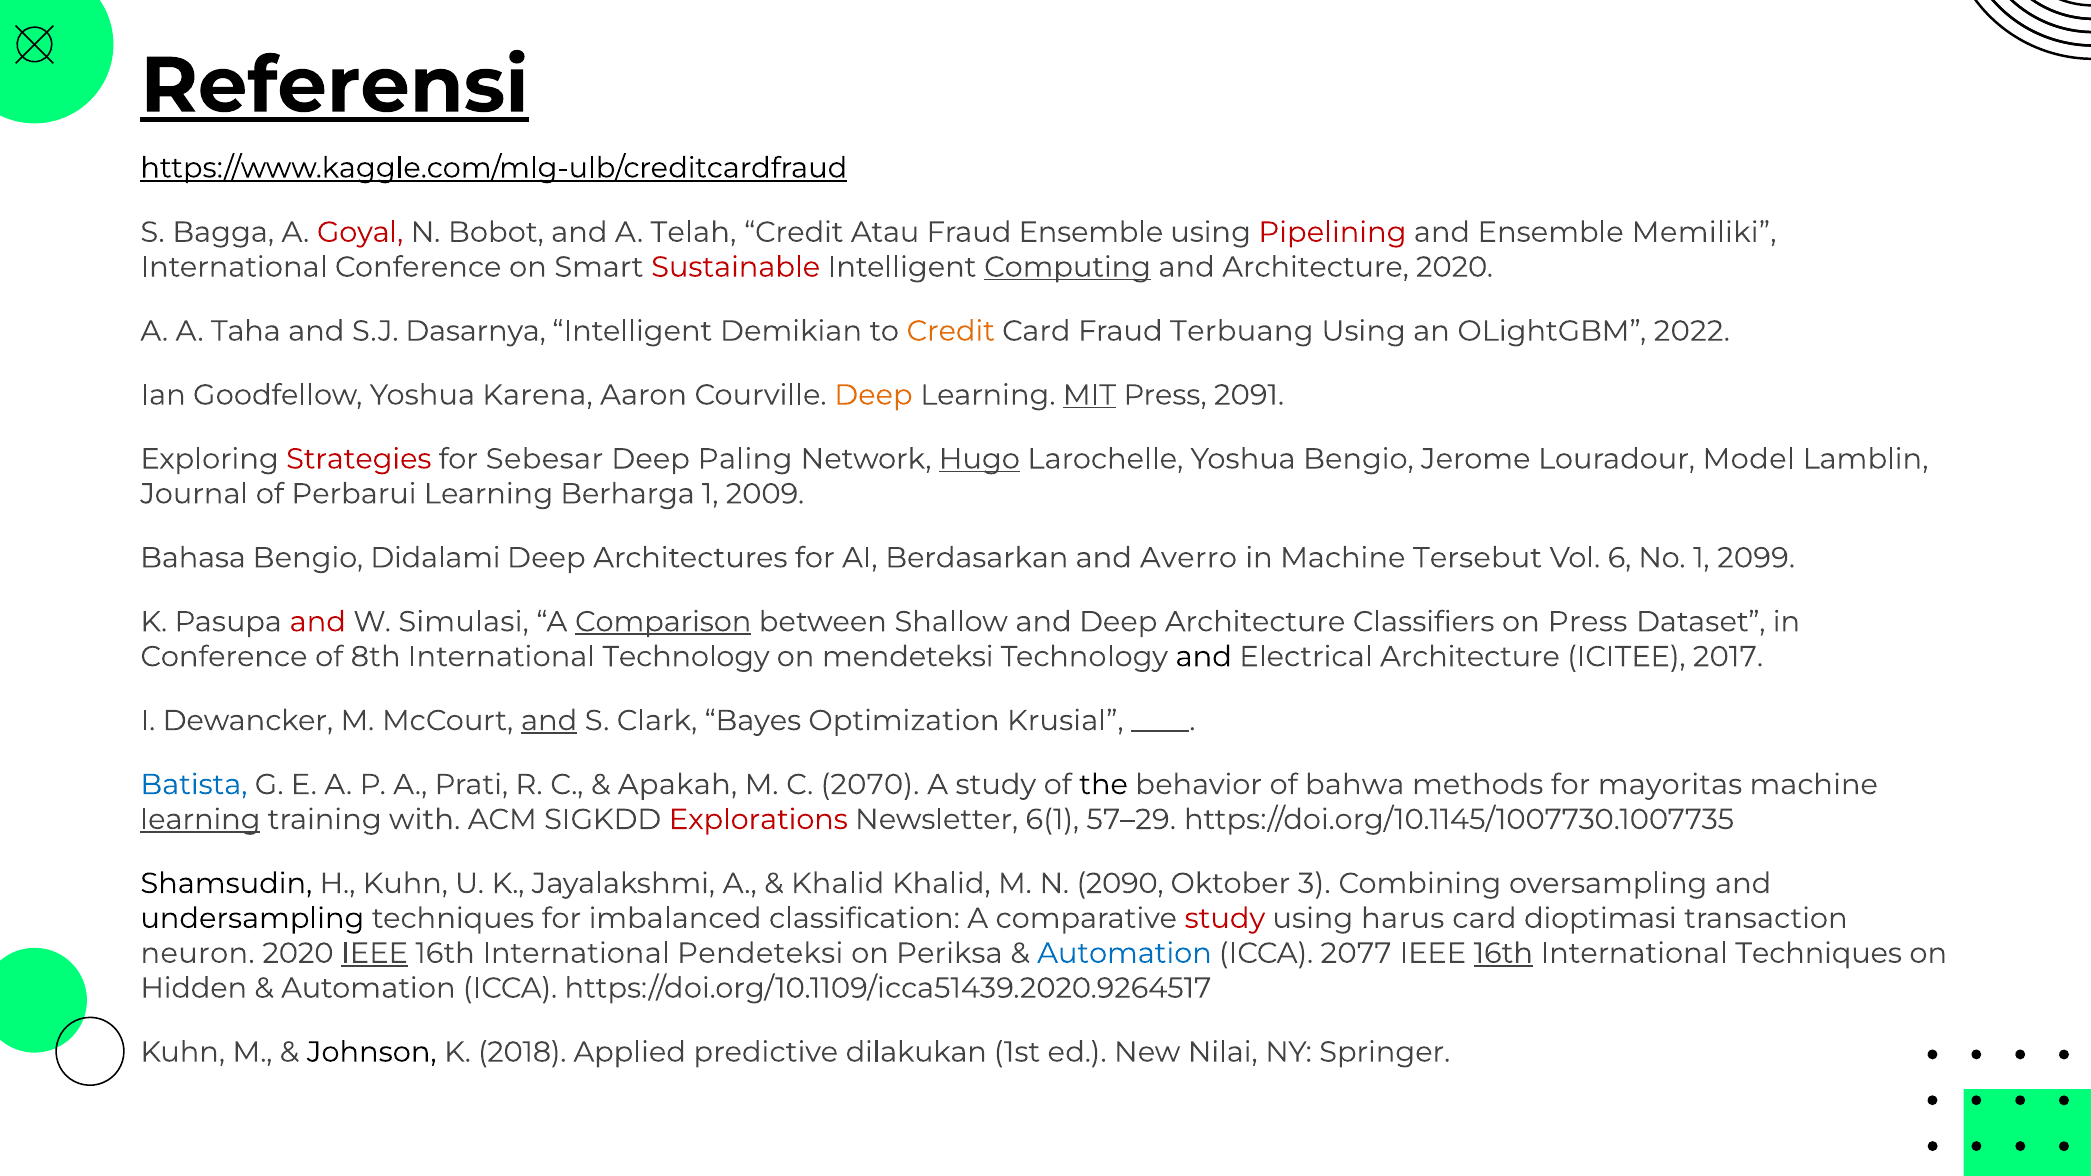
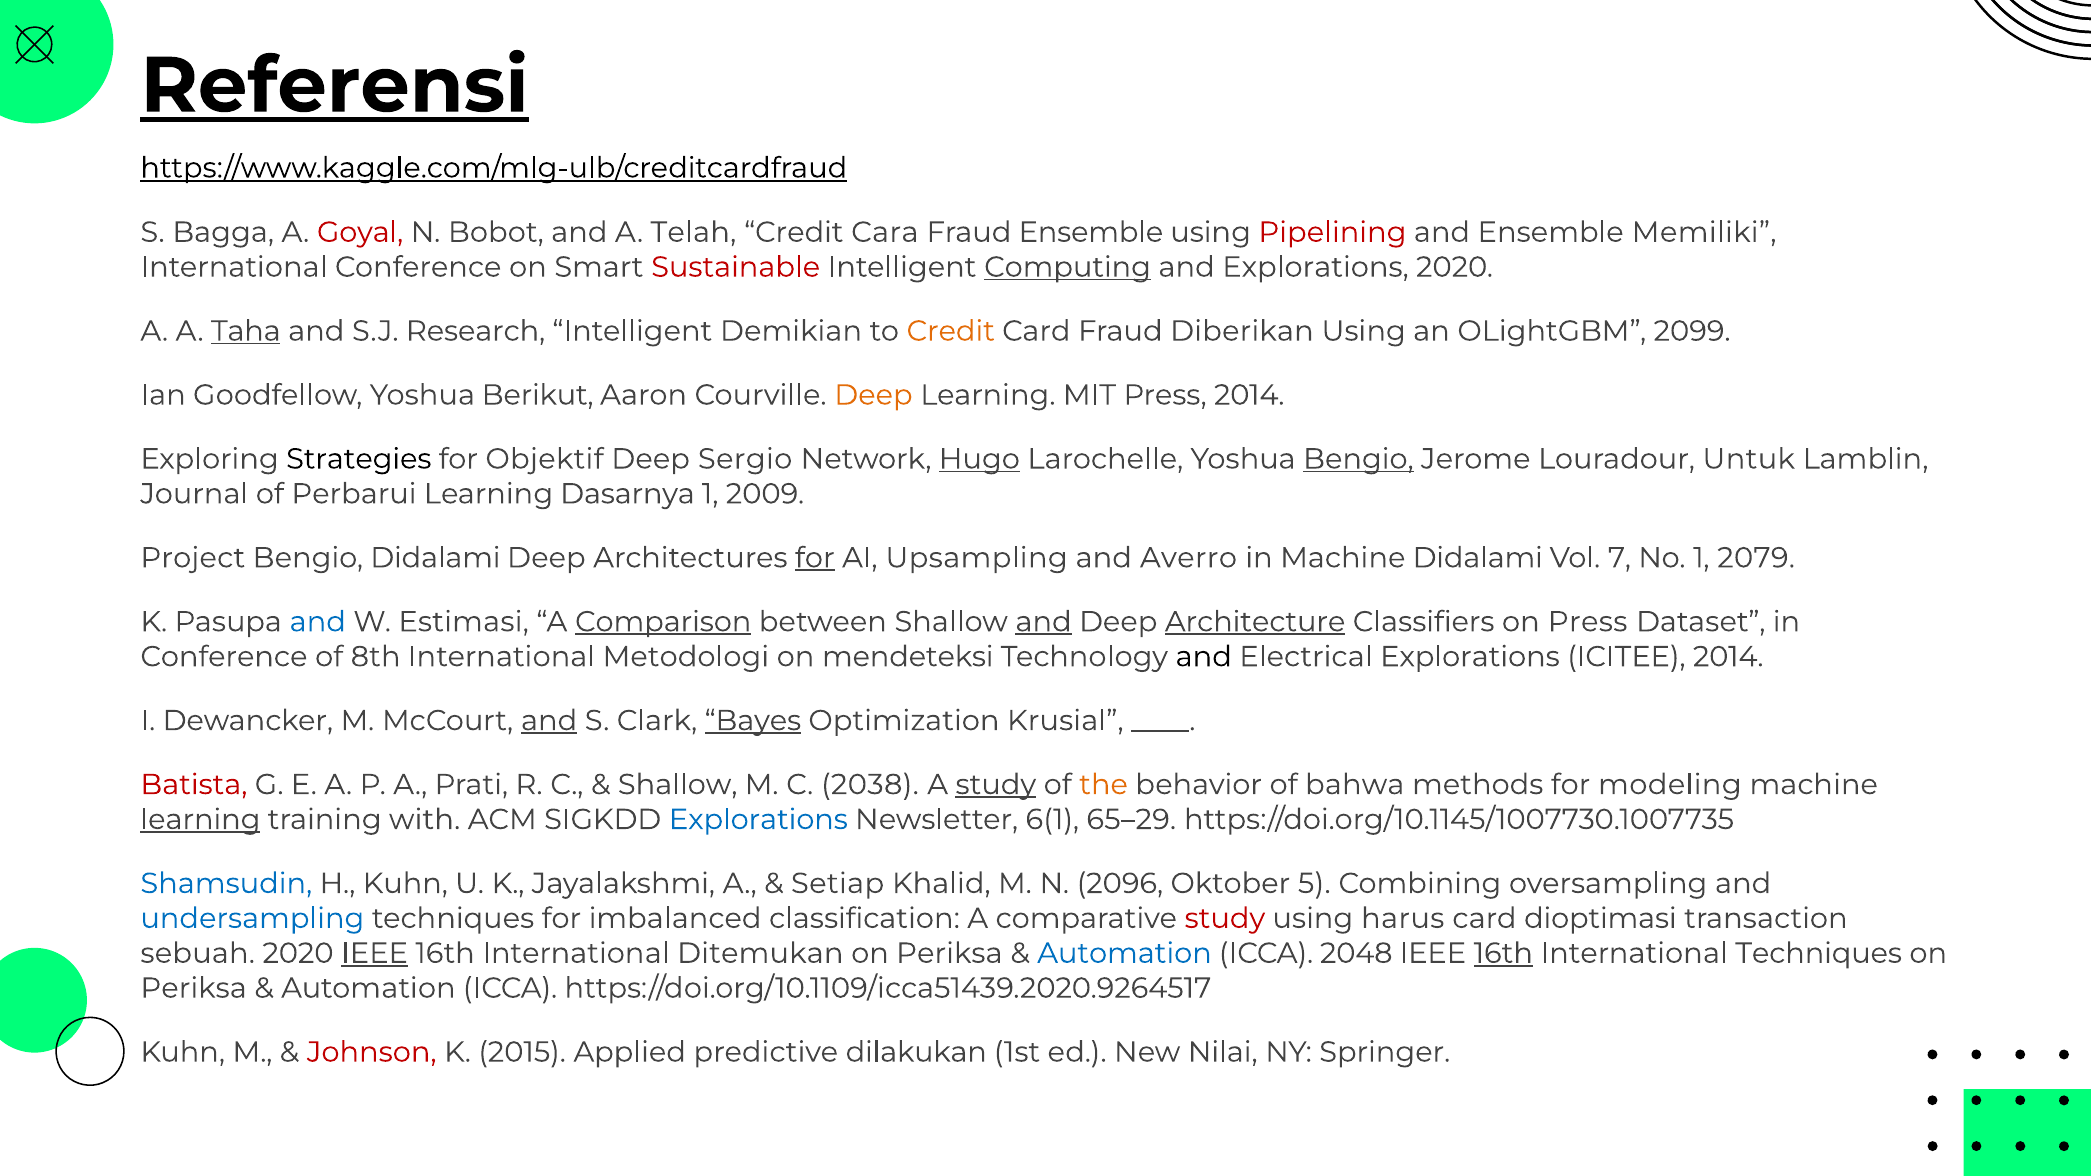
Atau: Atau -> Cara (885, 232)
and Architecture: Architecture -> Explorations (1315, 267)
Taha underline: none -> present (246, 331)
Dasarnya: Dasarnya -> Research (476, 331)
Terbuang: Terbuang -> Diberikan (1242, 331)
2022: 2022 -> 2099 (1692, 331)
Karena: Karena -> Berikut (538, 395)
MIT underline: present -> none (1089, 395)
Press 2091: 2091 -> 2014 (1249, 395)
Strategies colour: red -> black (359, 459)
Sebesar: Sebesar -> Objektif (544, 459)
Paling: Paling -> Sergio (745, 459)
Bengio underline: none -> present (1358, 459)
Model: Model -> Untuk (1749, 459)
Berharga: Berharga -> Dasarnya (627, 494)
Bahasa: Bahasa -> Project (193, 558)
for underline: none -> present (815, 558)
Berdasarkan: Berdasarkan -> Upsampling (977, 558)
Machine Tersebut: Tersebut -> Didalami (1478, 558)
6: 6 -> 7 (1619, 558)
2099: 2099 -> 2079 (1756, 558)
and colour: red -> blue (318, 622)
Simulasi: Simulasi -> Estimasi (464, 622)
and underline: none -> present (1044, 622)
Architecture underline: none -> present (1255, 622)
International Technology: Technology -> Metodologi (686, 657)
Electrical Architecture: Architecture -> Explorations (1470, 657)
ICITEE 2017: 2017 -> 2014 (1728, 657)
Bayes underline: none -> present (753, 721)
Batista colour: blue -> red (194, 785)
Apakah: Apakah -> Shallow (678, 785)
2070: 2070 -> 2038 (870, 785)
study underline: none -> present (996, 785)
the colour: black -> orange (1104, 785)
mayoritas: mayoritas -> modeling (1670, 785)
Explorations colour: red -> blue (758, 820)
57–29: 57–29 -> 65–29 (1131, 820)
Shamsudin colour: black -> blue (226, 884)
Khalid: Khalid -> Setiap (838, 884)
2090: 2090 -> 2096 (1120, 884)
3: 3 -> 5 (1314, 884)
undersampling colour: black -> blue (252, 919)
neuron: neuron -> sebuah (198, 953)
Pendeteksi: Pendeteksi -> Ditemukan (760, 953)
2077: 2077 -> 2048 (1356, 953)
Hidden: Hidden -> Periksa (194, 988)
Johnson colour: black -> red (372, 1052)
2018: 2018 -> 2015 (522, 1052)
